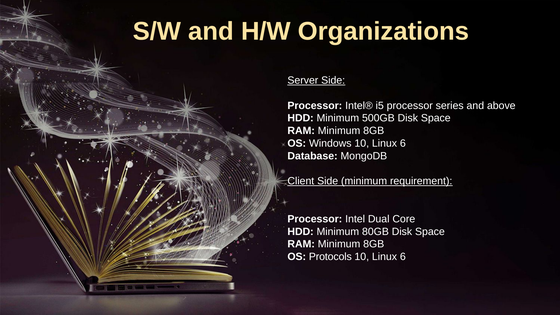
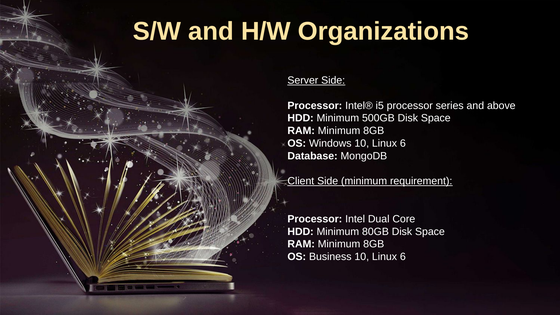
Protocols: Protocols -> Business (330, 257)
